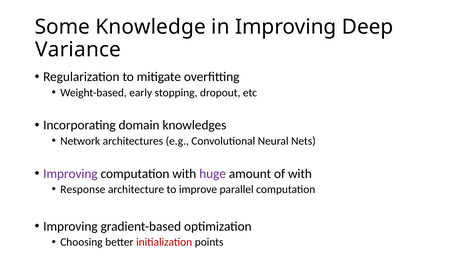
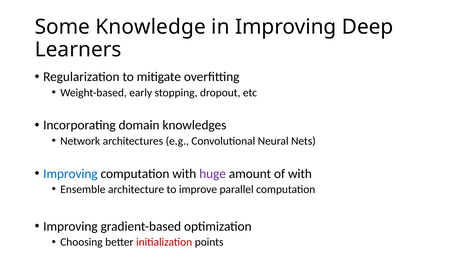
Variance: Variance -> Learners (78, 49)
Improving colour: purple -> blue (70, 174)
Response: Response -> Ensemble (83, 189)
